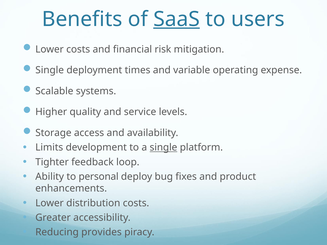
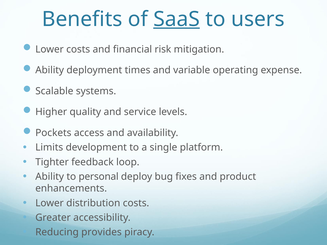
Single: Single -> Ability (50, 70)
Storage: Storage -> Pockets (53, 133)
single underline: present -> none (163, 148)
